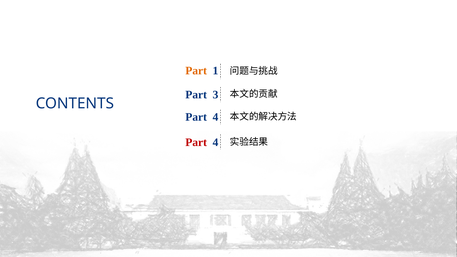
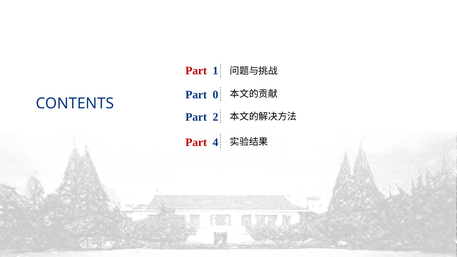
Part colour: orange -> red (196, 71)
3: 3 -> 0 (215, 95)
4: 4 -> 2 (215, 117)
